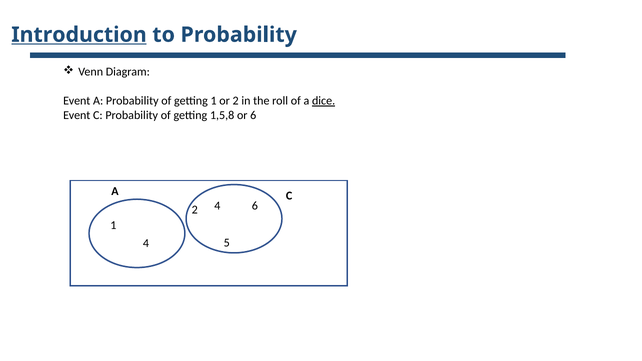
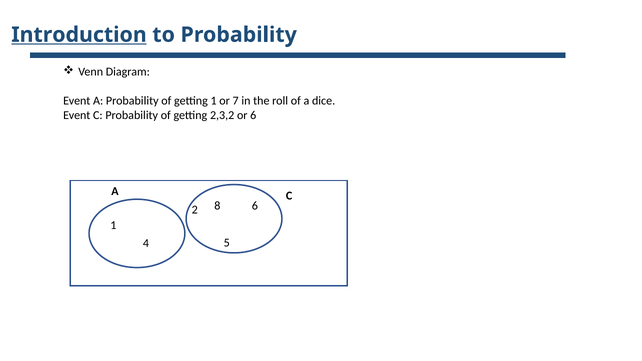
or 2: 2 -> 7 (236, 101)
dice underline: present -> none (324, 101)
1,5,8: 1,5,8 -> 2,3,2 (222, 115)
2 4: 4 -> 8 (217, 206)
